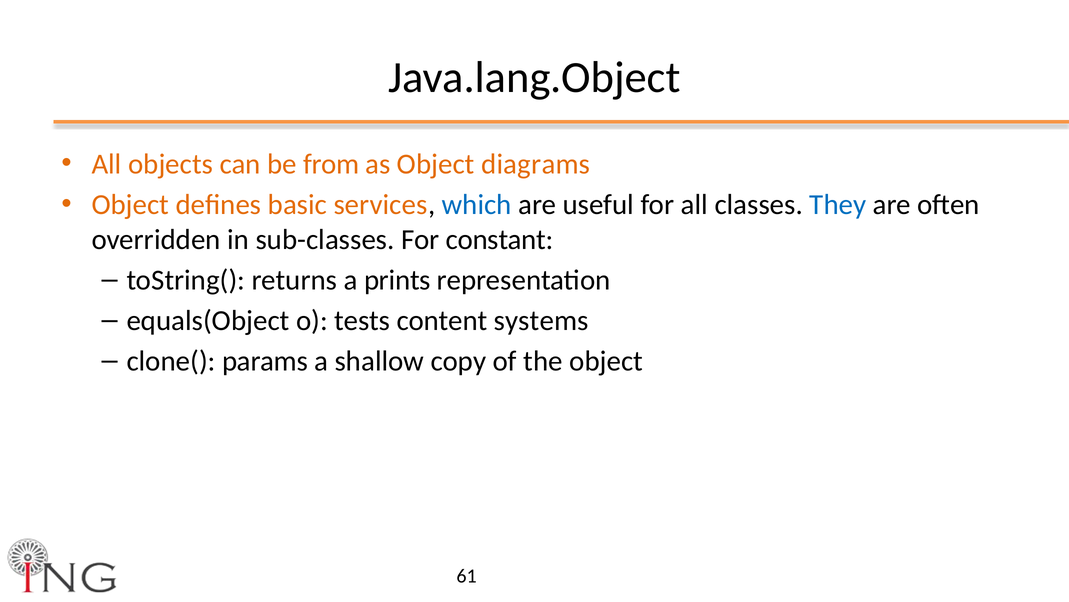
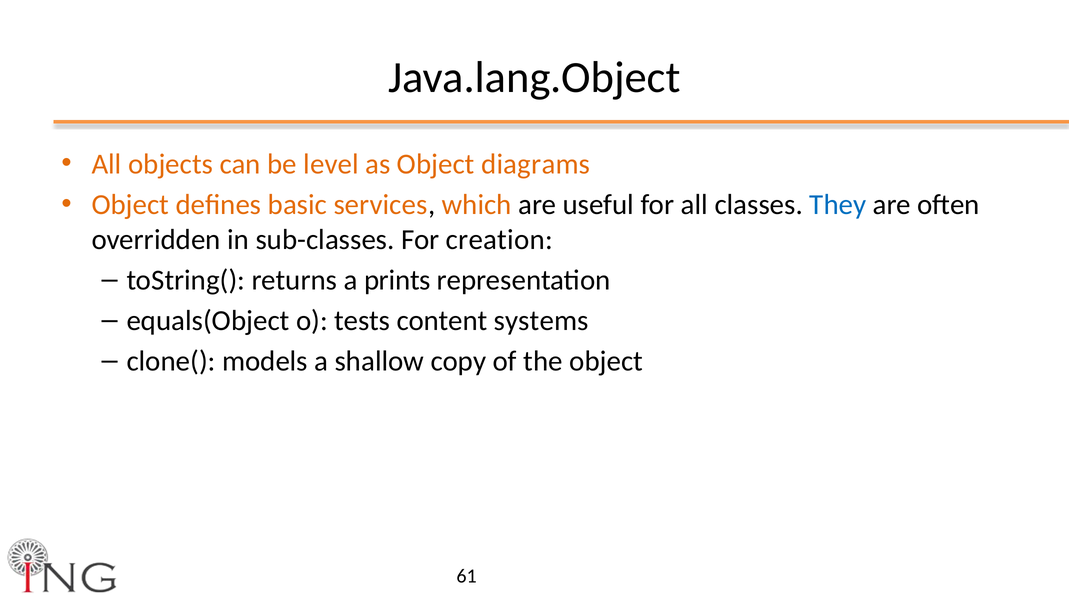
from: from -> level (331, 164)
which colour: blue -> orange (477, 204)
constant: constant -> creation (499, 239)
params: params -> models (265, 361)
